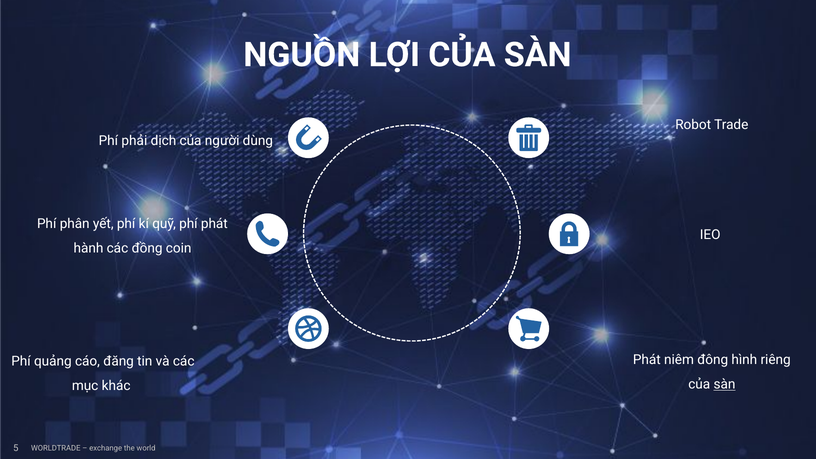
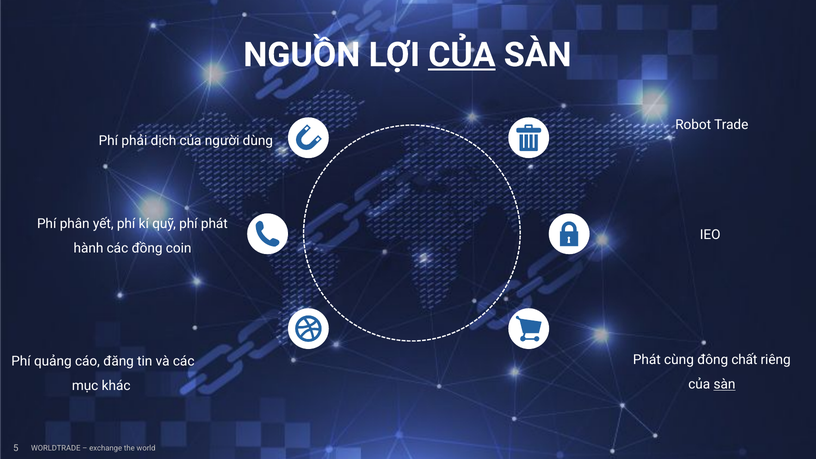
CỦA underline: none -> present (462, 55)
niêm: niêm -> cùng (679, 360)
hình: hình -> chất (744, 360)
